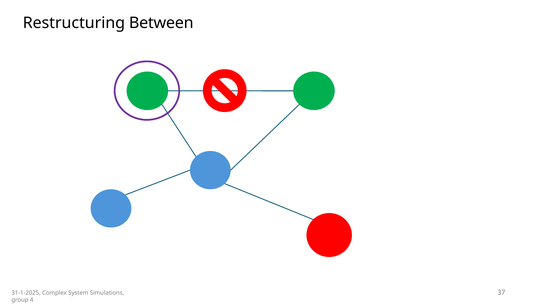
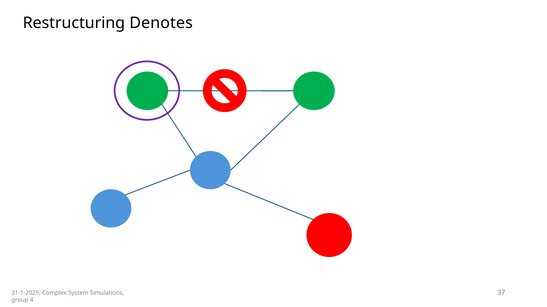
Between: Between -> Denotes (161, 23)
